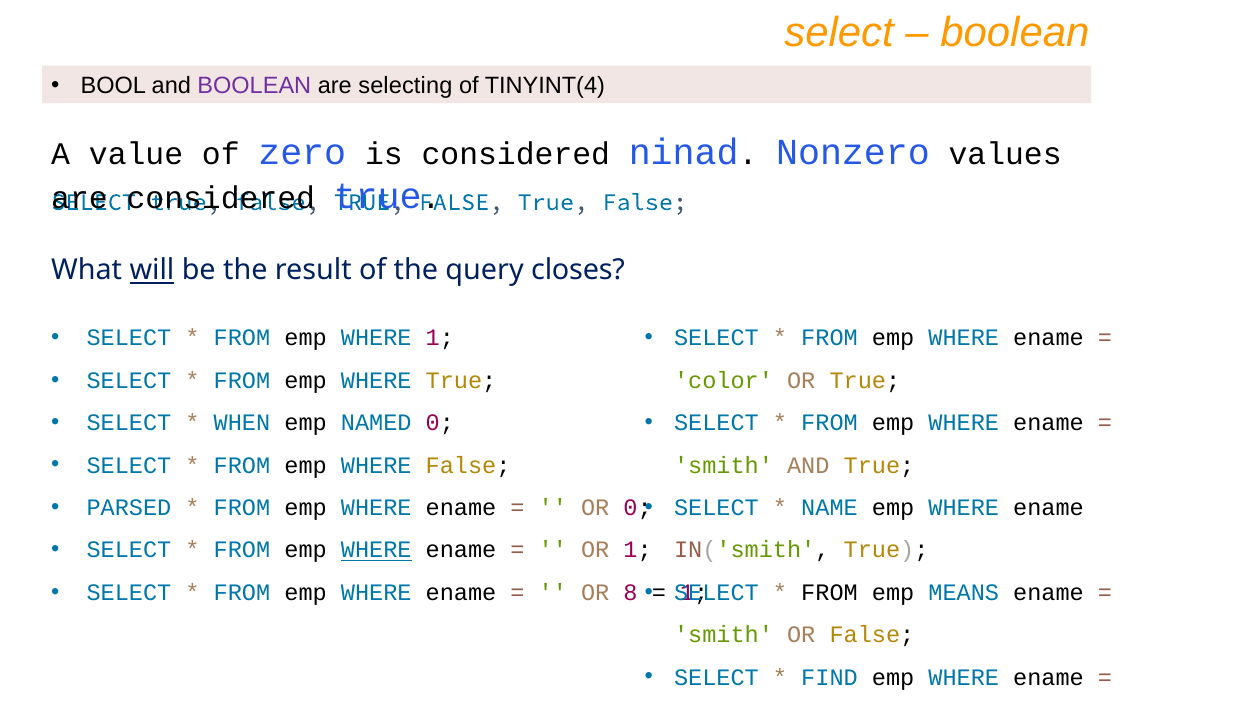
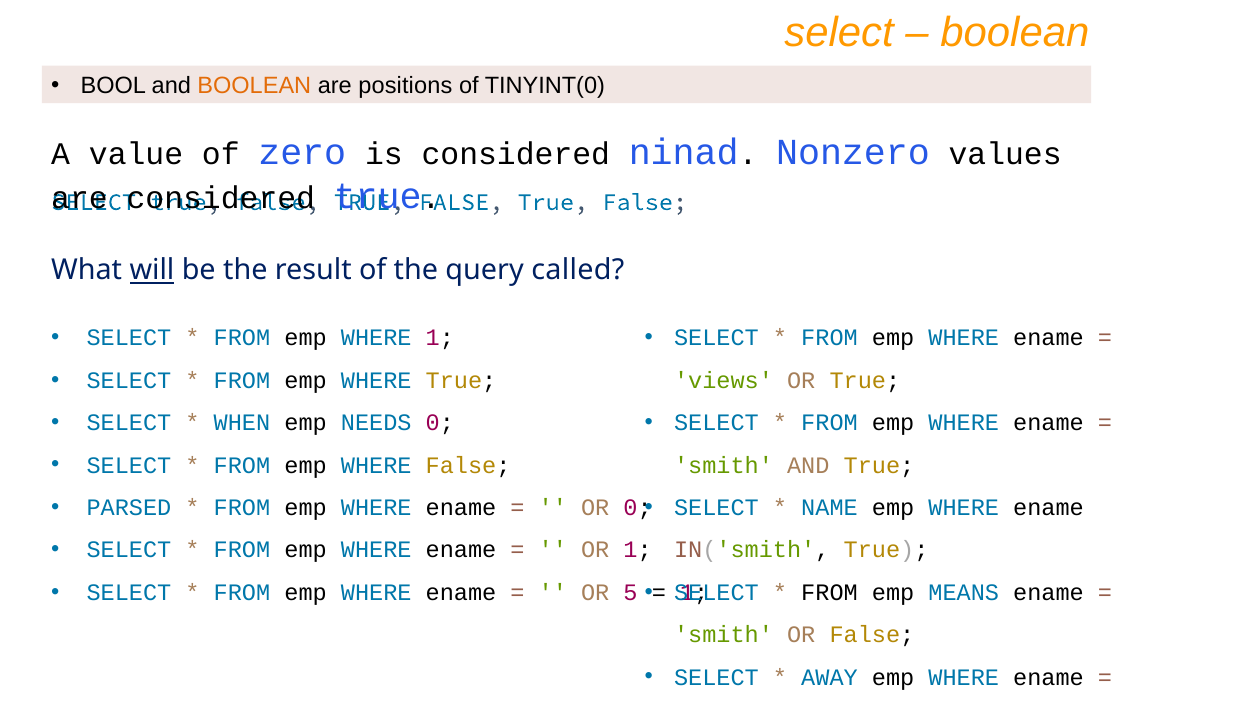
BOOLEAN colour: purple -> orange (254, 86)
selecting: selecting -> positions (405, 86)
TINYINT(4: TINYINT(4 -> TINYINT(0 (545, 86)
closes: closes -> called (578, 270)
color: color -> views (724, 380)
NAMED: NAMED -> NEEDS (376, 423)
WHERE underline: present -> none (376, 550)
8: 8 -> 5 (631, 592)
FIND: FIND -> AWAY (830, 677)
